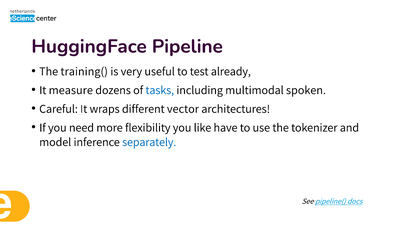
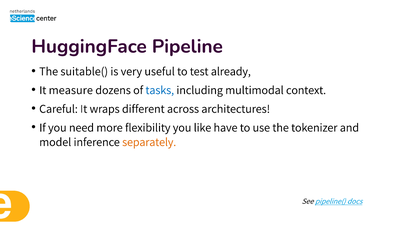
training(: training( -> suitable( (84, 71)
spoken: spoken -> context (306, 90)
vector: vector -> across (183, 109)
separately colour: blue -> orange (149, 142)
